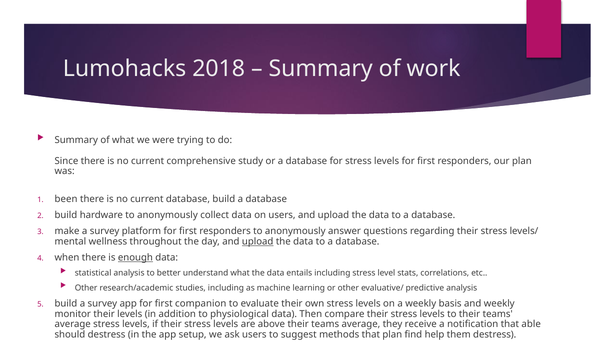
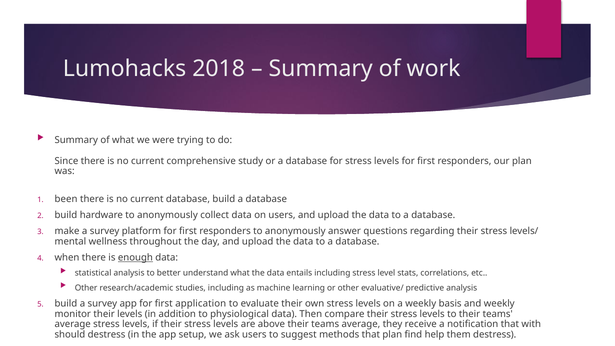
upload underline: present -> none (258, 242)
companion: companion -> application (201, 303)
able: able -> with (531, 324)
